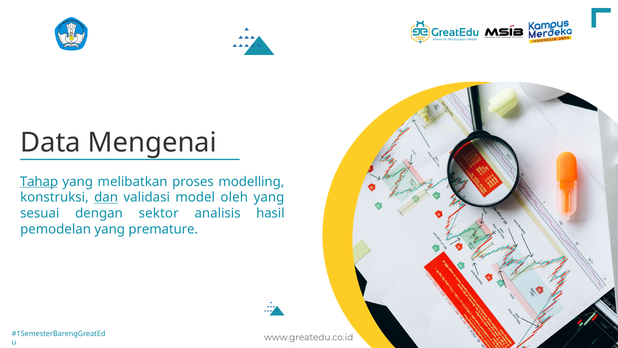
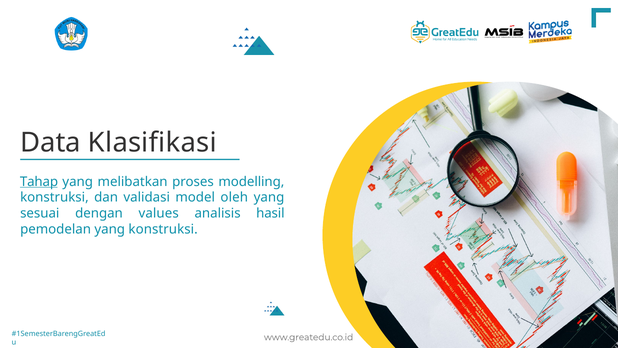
Mengenai: Mengenai -> Klasifikasi (152, 142)
dan underline: present -> none (106, 197)
sektor: sektor -> values (159, 213)
yang premature: premature -> konstruksi (163, 229)
